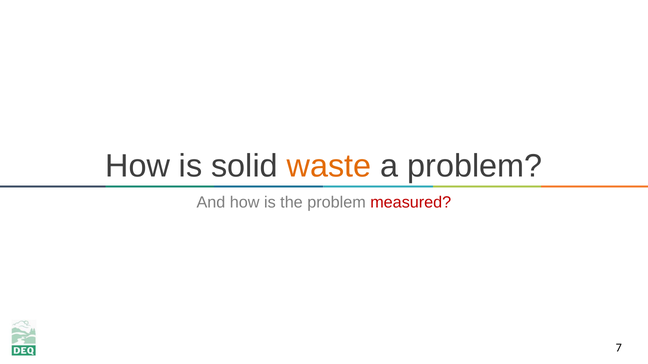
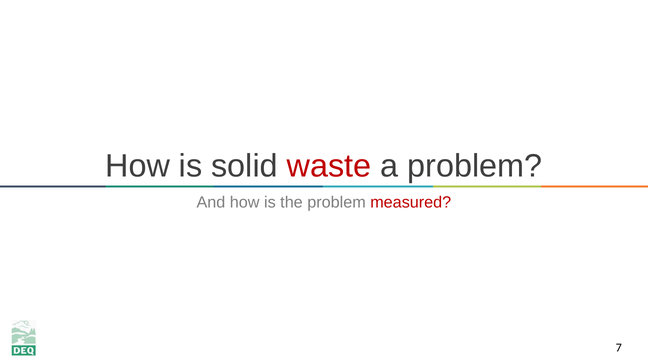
waste colour: orange -> red (329, 166)
